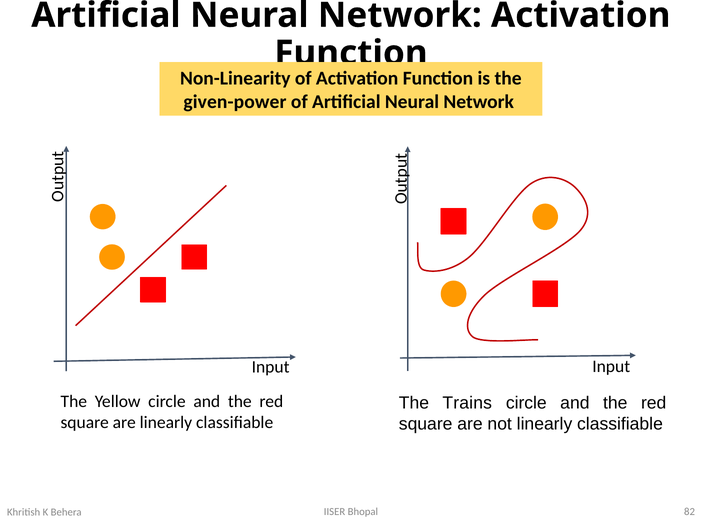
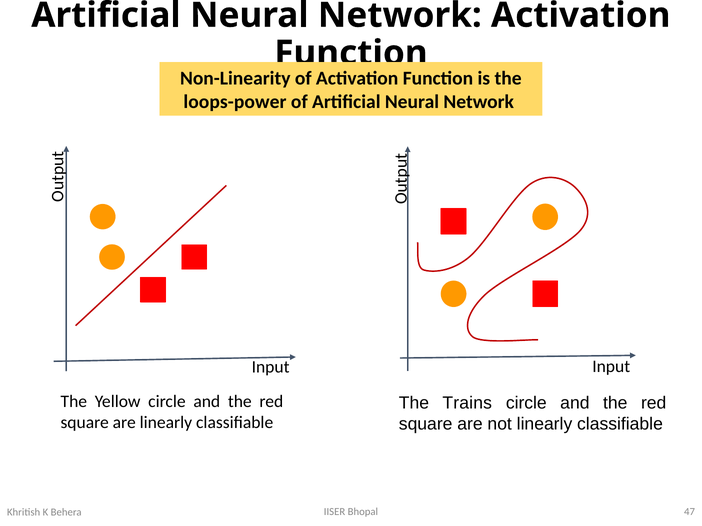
given-power: given-power -> loops-power (235, 102)
82: 82 -> 47 (690, 512)
